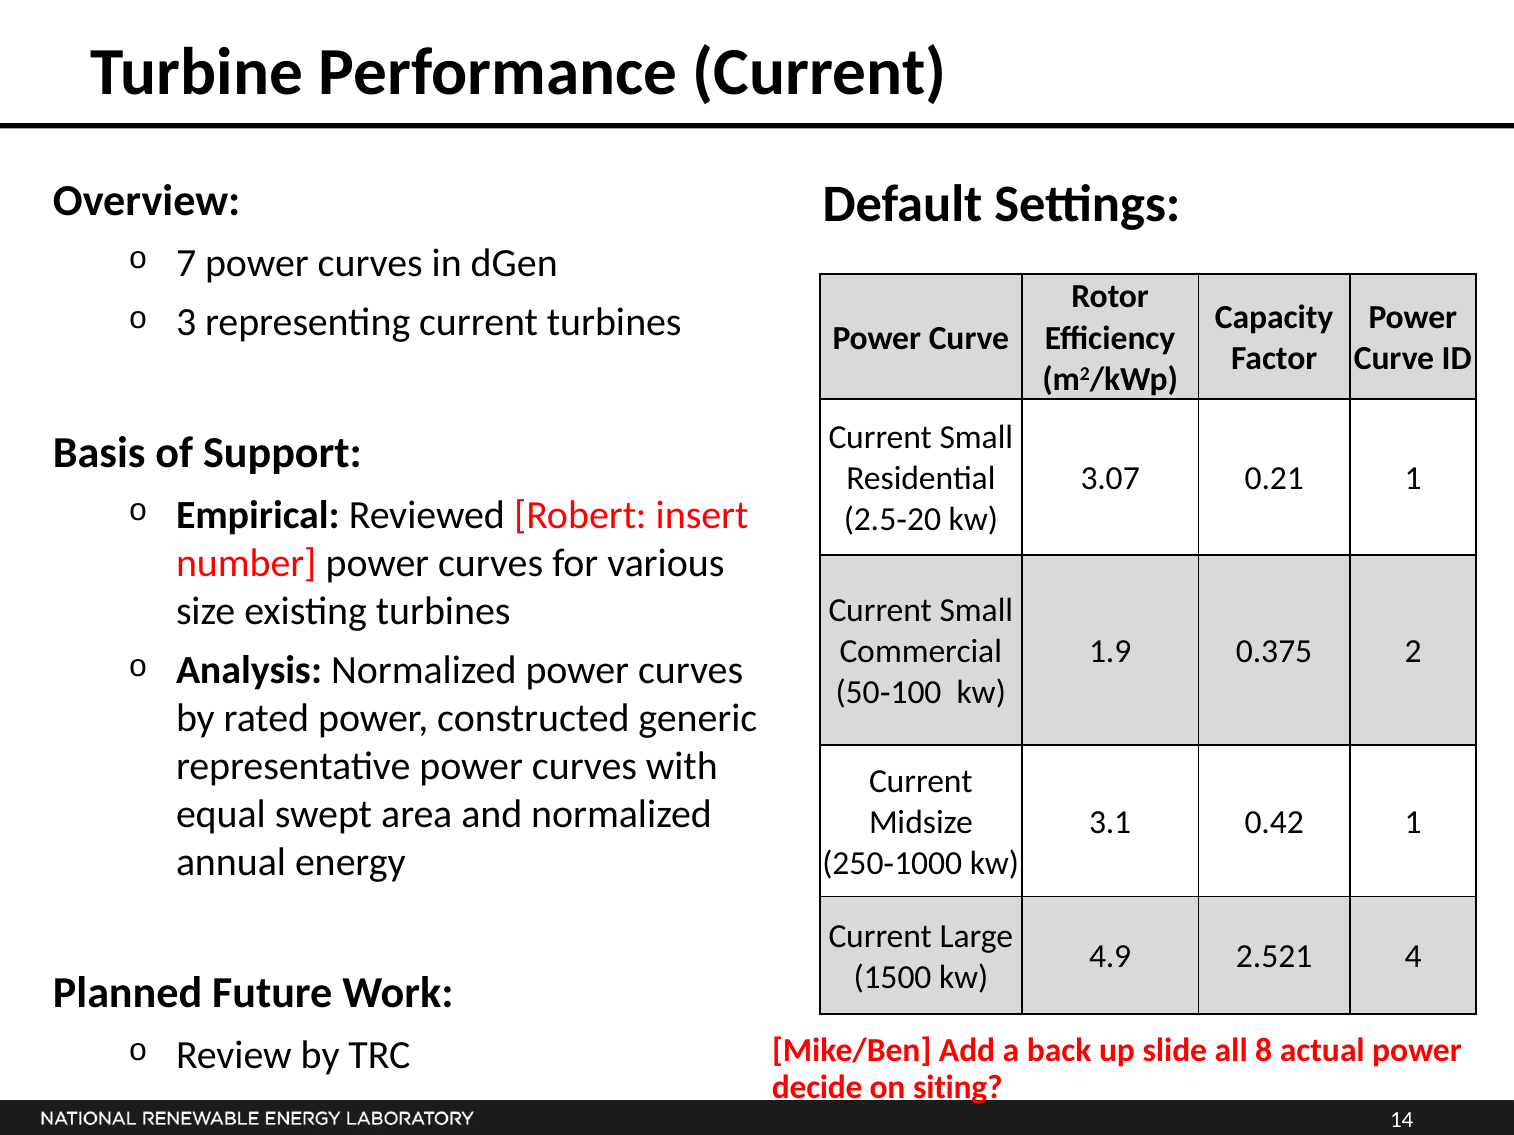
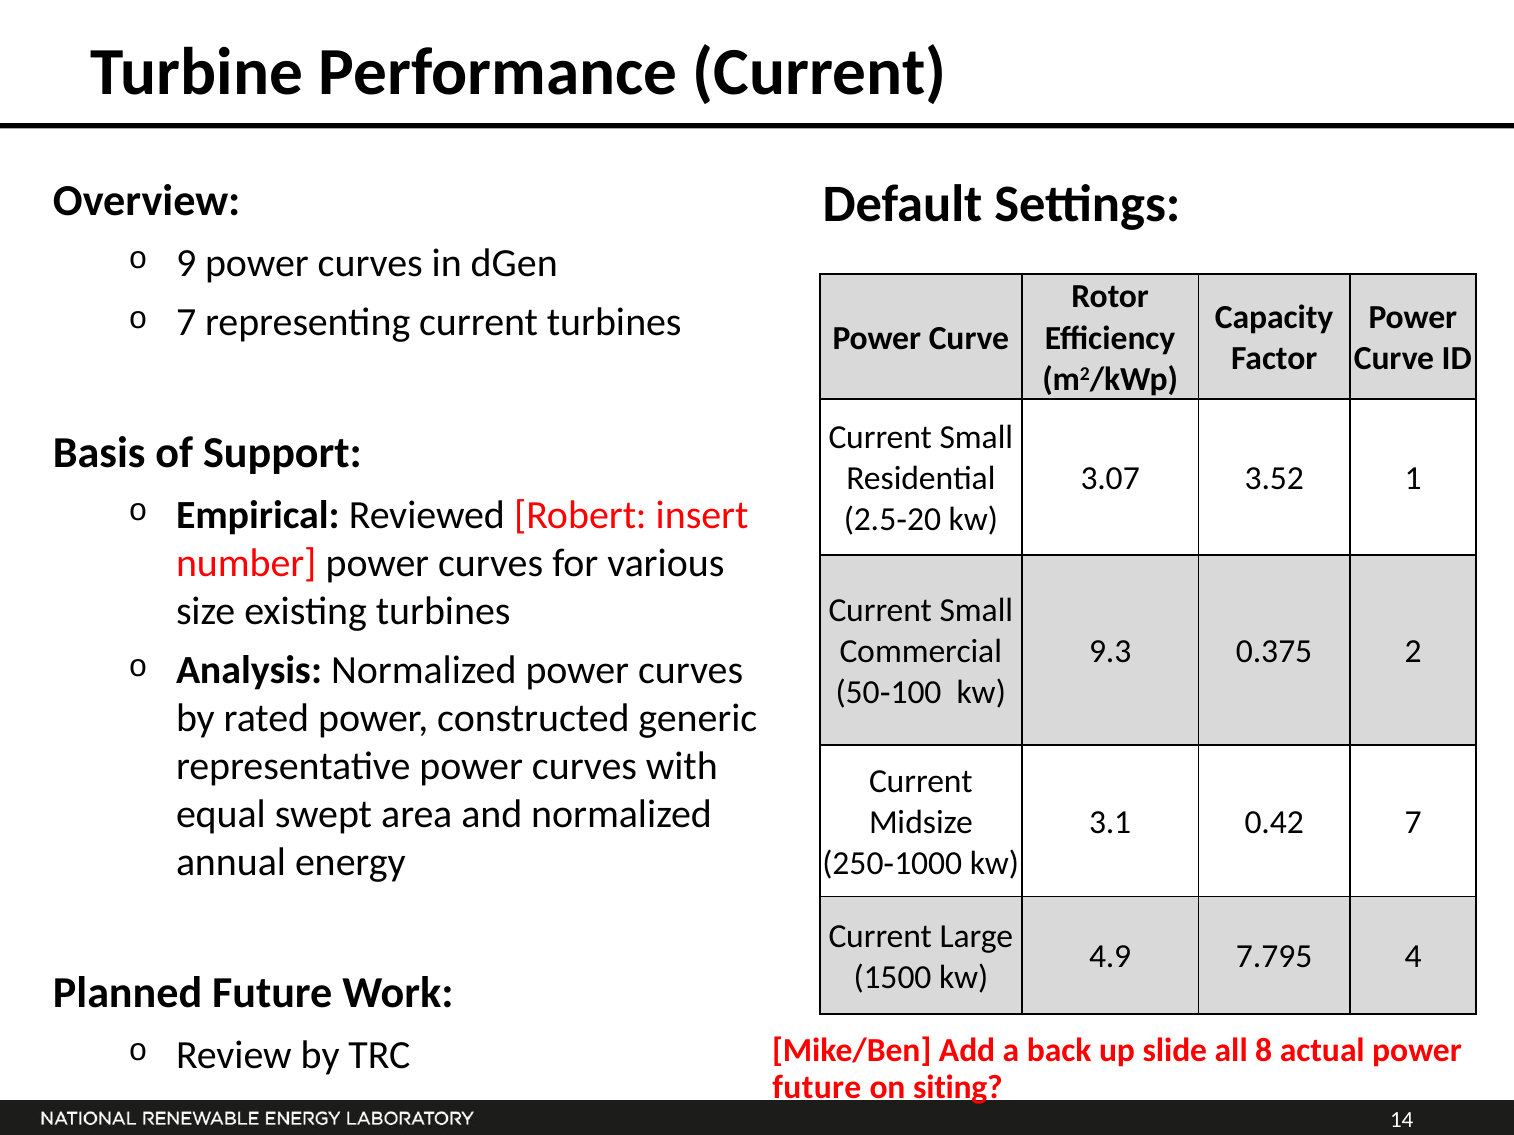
7: 7 -> 9 (186, 263)
3: 3 -> 7 (186, 323)
0.21: 0.21 -> 3.52 (1274, 479)
1.9: 1.9 -> 9.3 (1110, 652)
0.42 1: 1 -> 7 (1413, 823)
2.521: 2.521 -> 7.795 (1274, 957)
decide: decide -> future (817, 1087)
